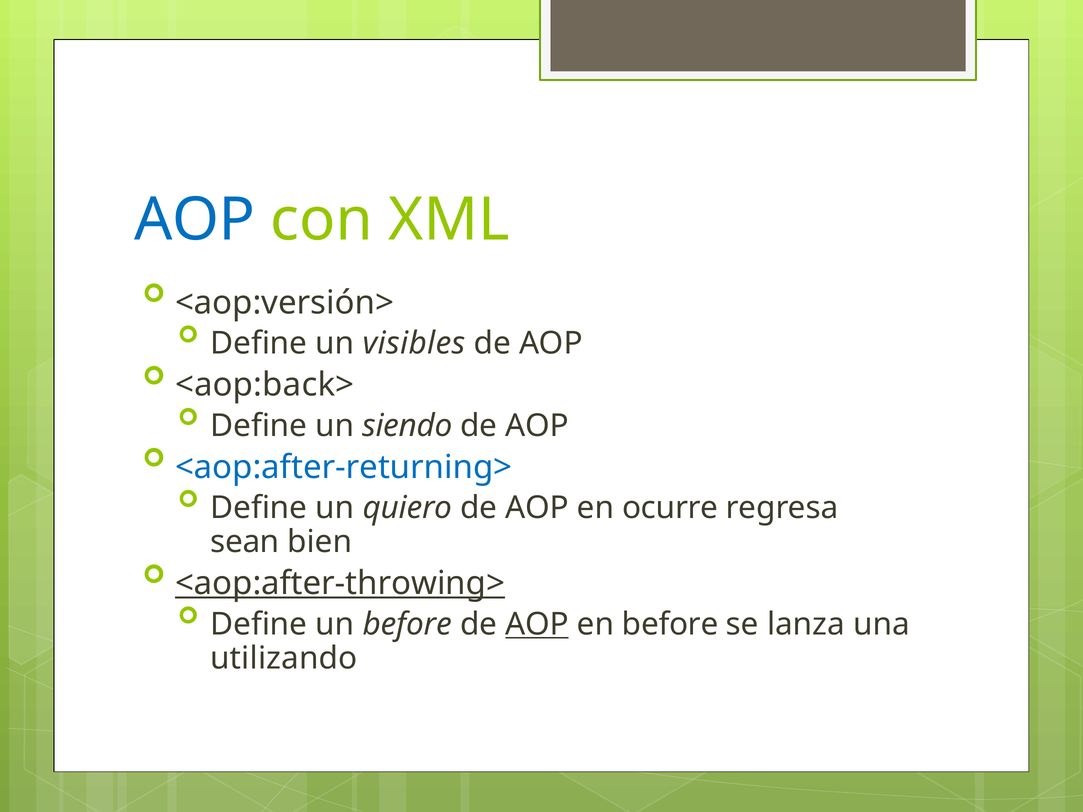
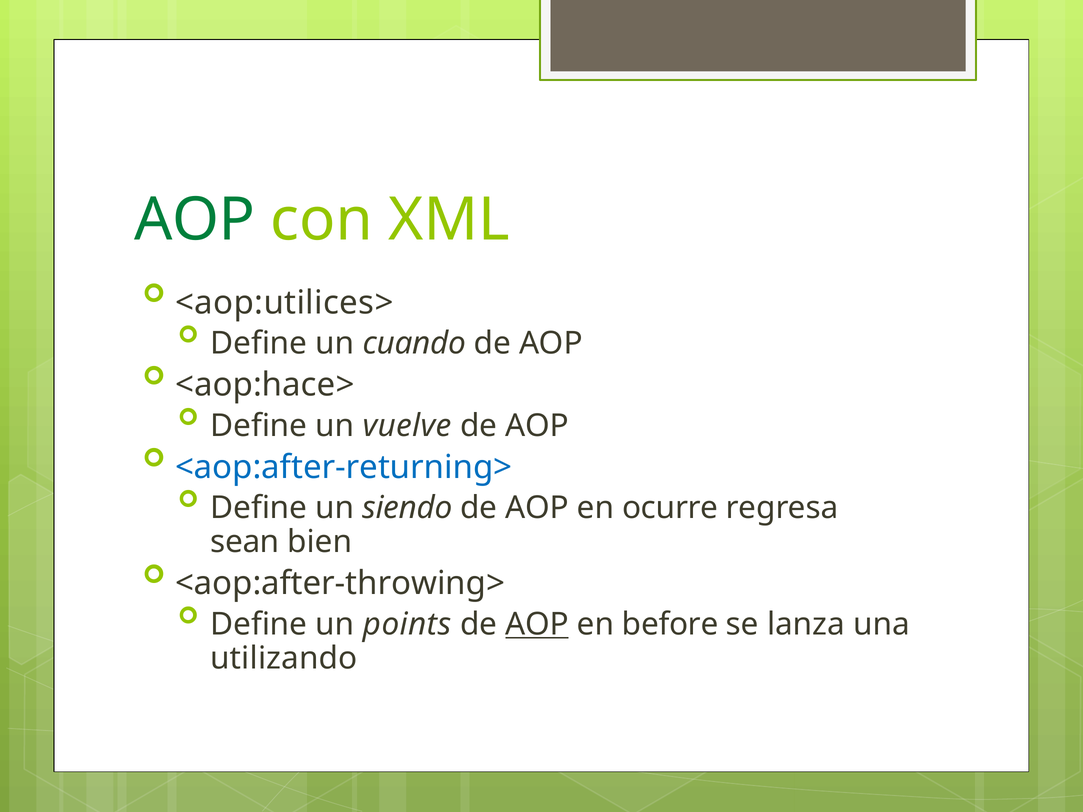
AOP colour: blue -> green (195, 220)
<aop:versión>: <aop:versión> -> <aop:utilices> (284, 303)
visibles: visibles -> cuando (414, 343)
<aop:back>: <aop:back> -> <aop:hace> (265, 385)
siendo: siendo -> vuelve (407, 426)
quiero: quiero -> siendo (407, 508)
<aop:after-throwing> underline: present -> none (340, 584)
un before: before -> points (407, 624)
